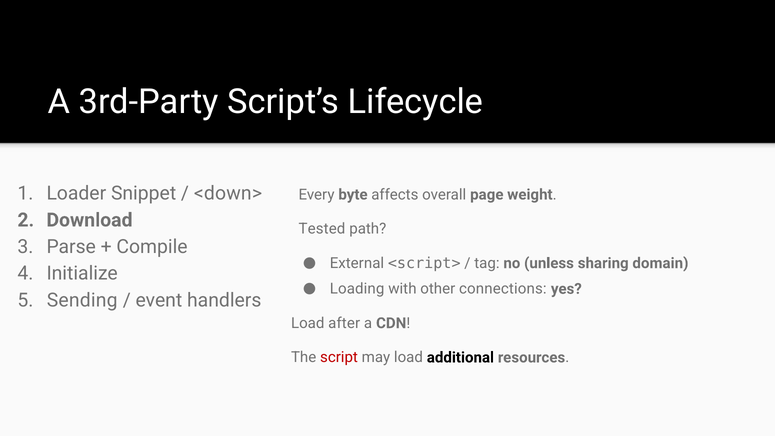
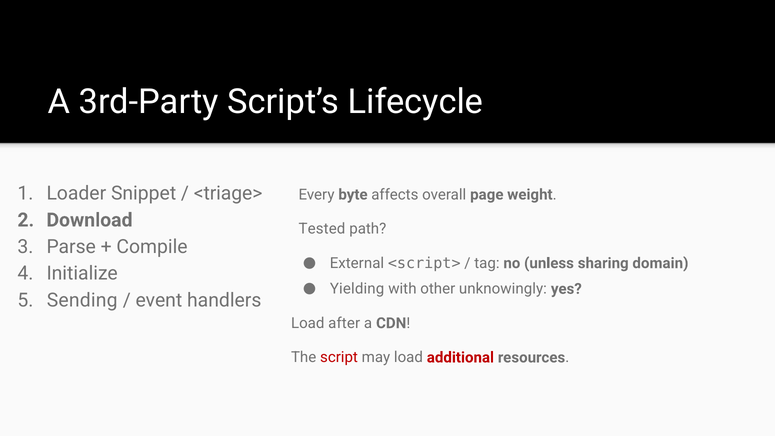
<down>: <down> -> <triage> (228, 193)
Loading: Loading -> Yielding (357, 289)
connections: connections -> unknowingly (503, 289)
additional colour: black -> red (460, 357)
